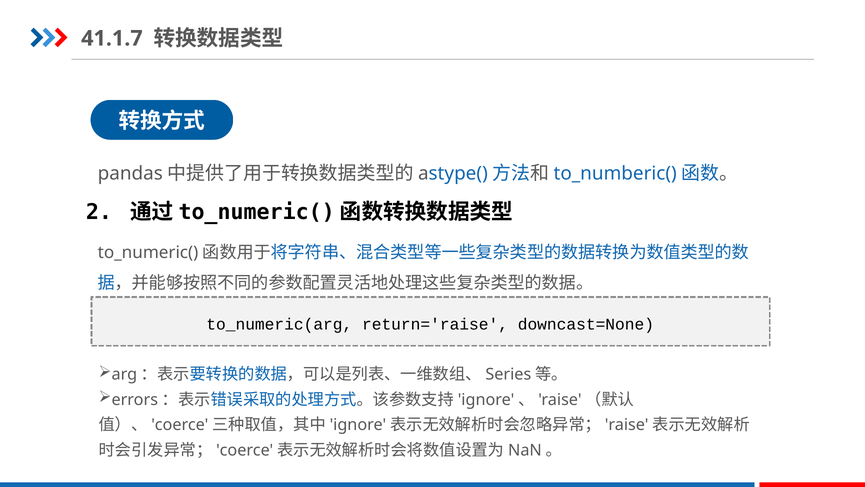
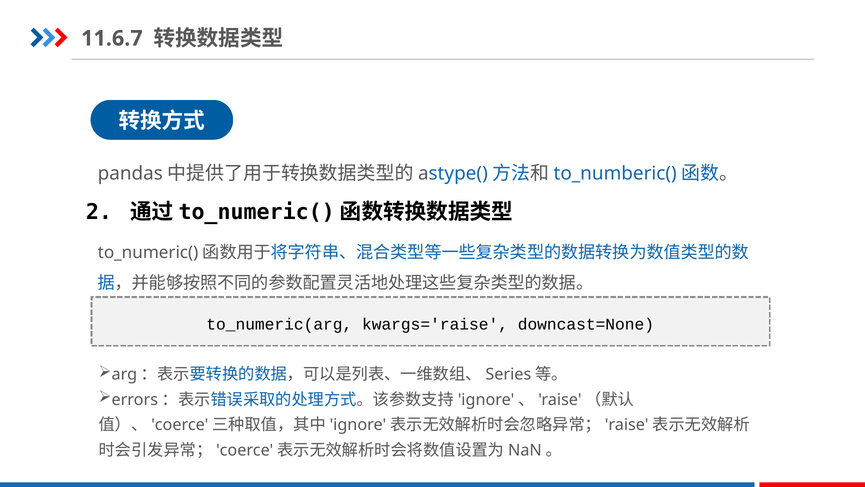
41.1.7: 41.1.7 -> 11.6.7 (112, 38)
return='raise: return='raise -> kwargs='raise (435, 324)
